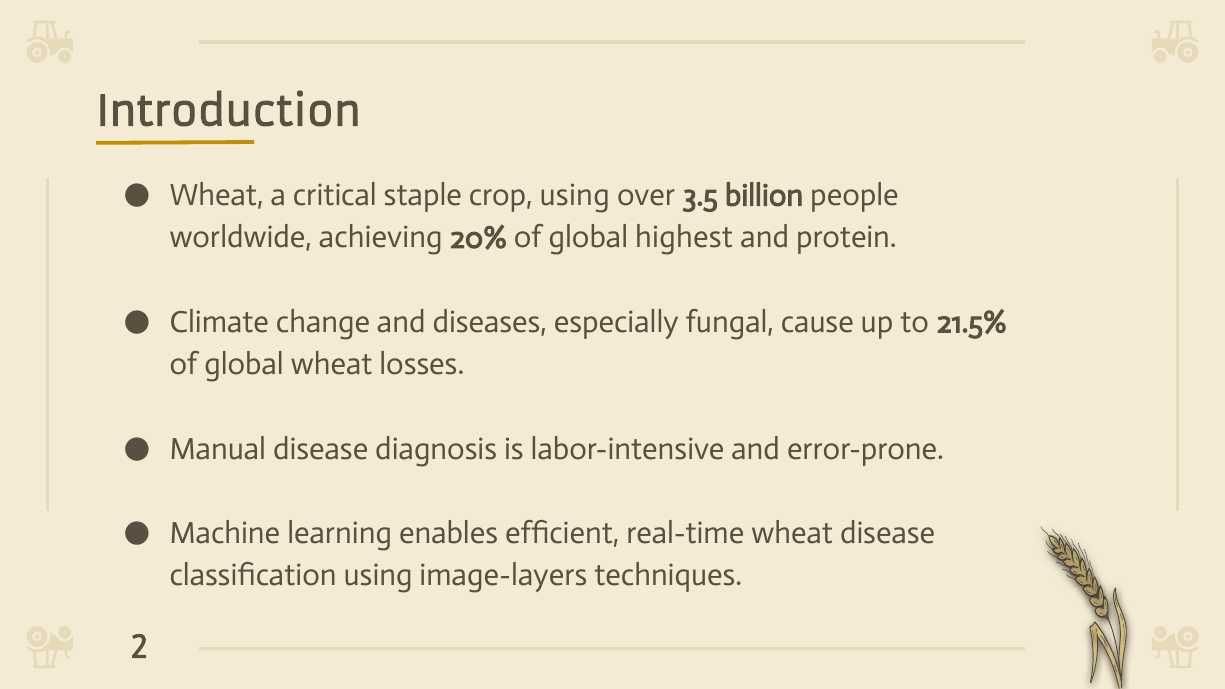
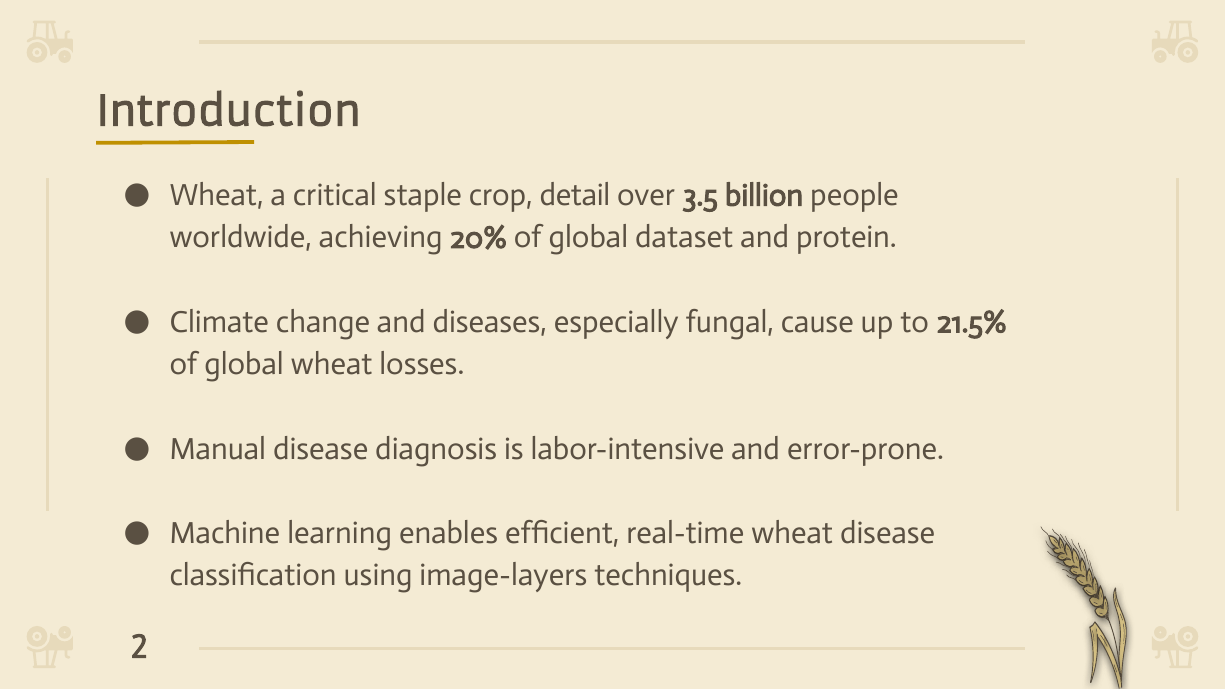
crop using: using -> detail (575, 195)
highest: highest -> dataset (684, 238)
